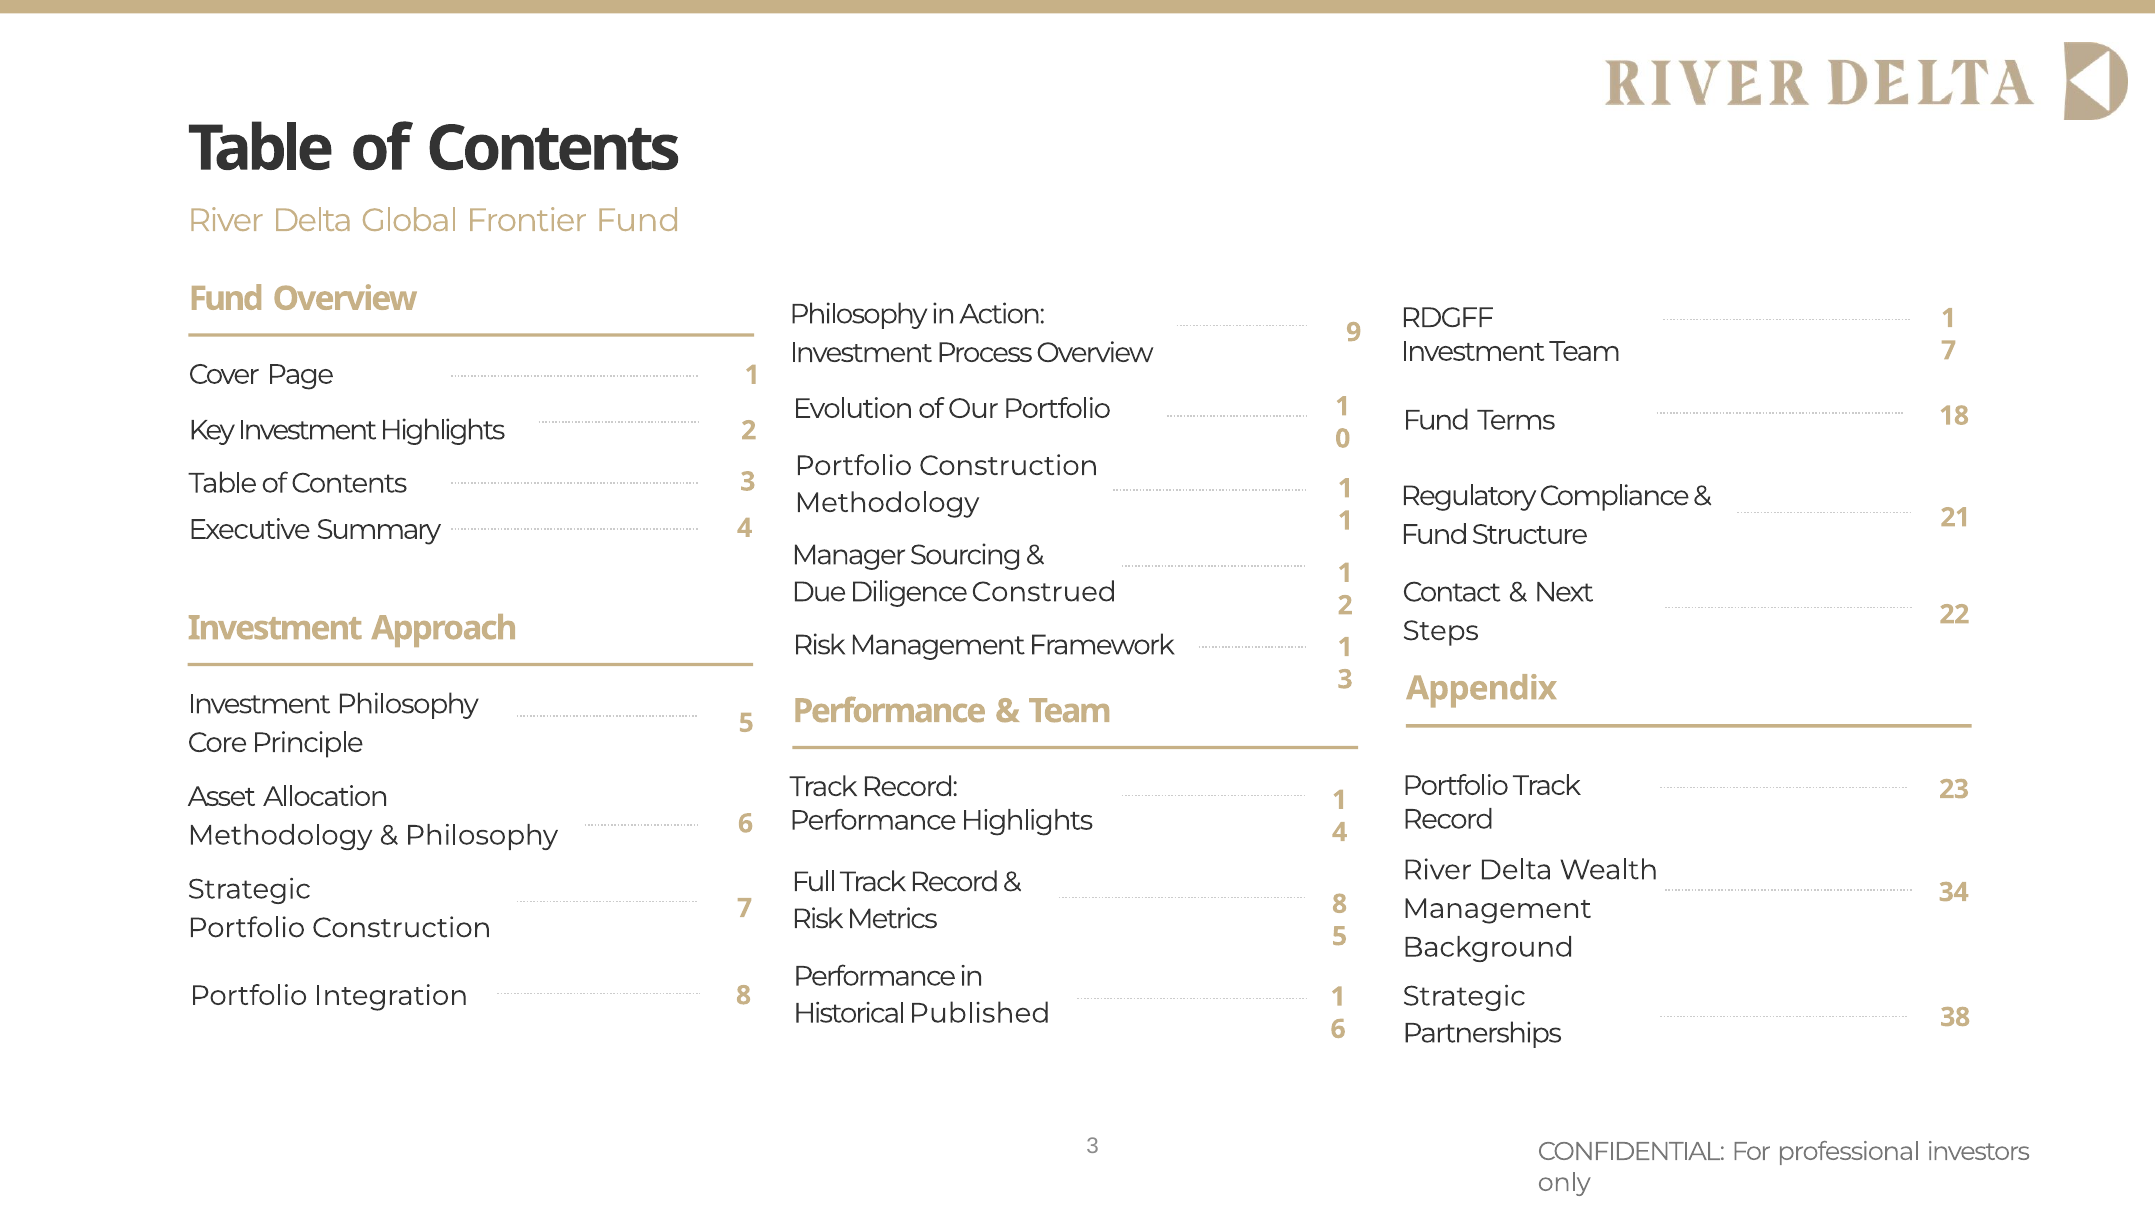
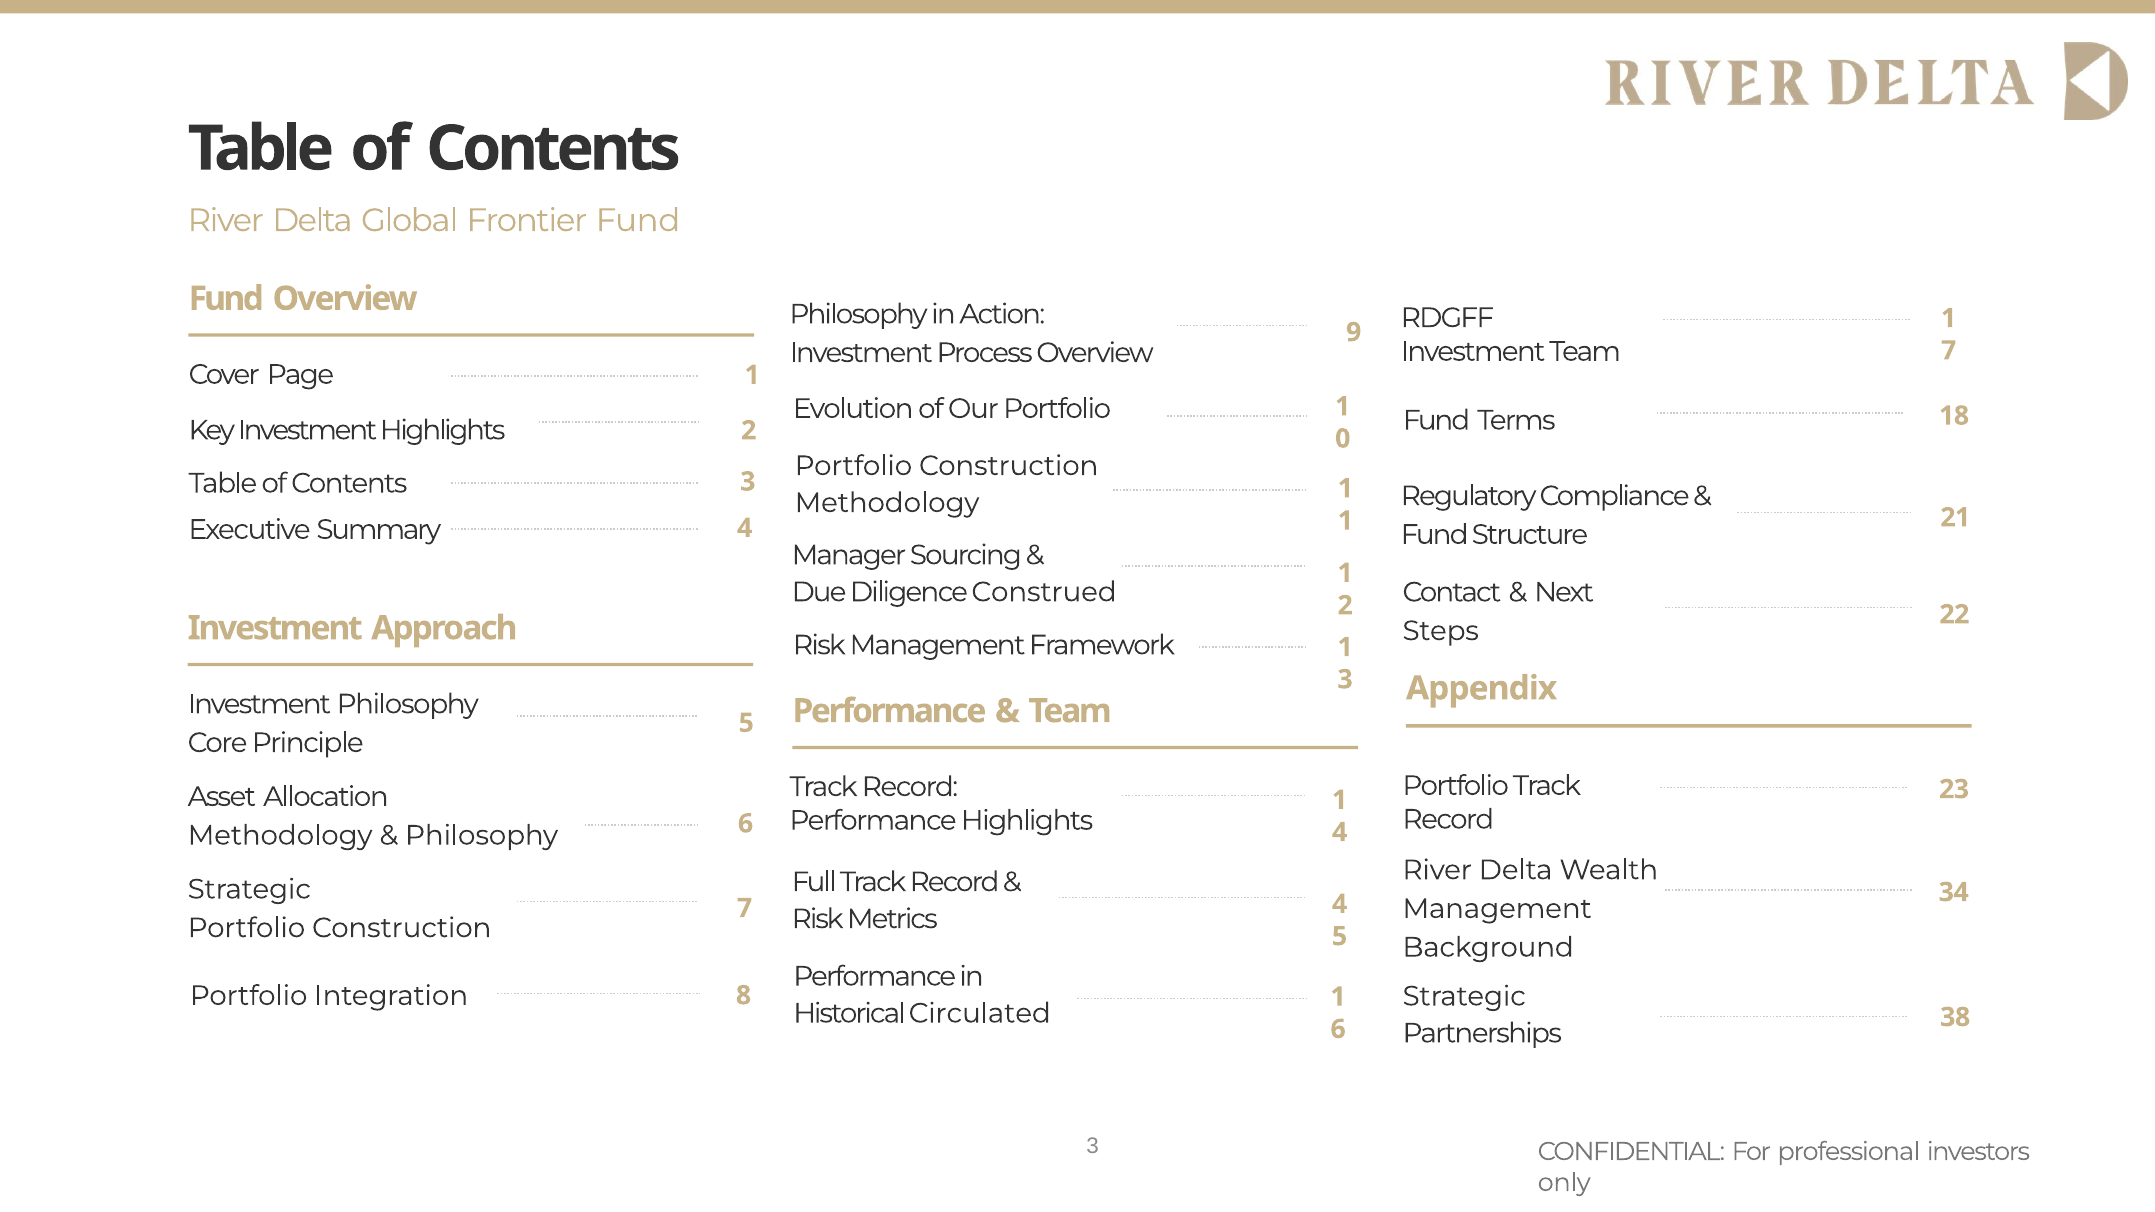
Metrics 8: 8 -> 4 (1340, 904)
Published: Published -> Circulated (980, 1013)
